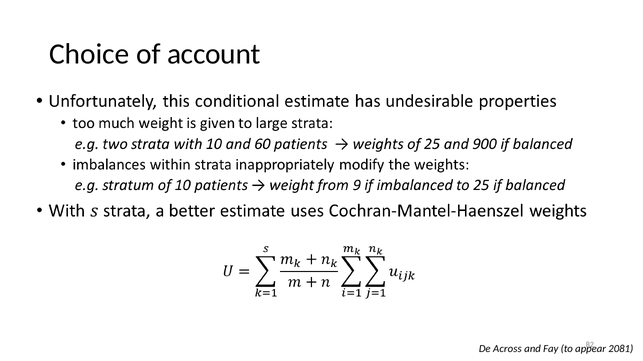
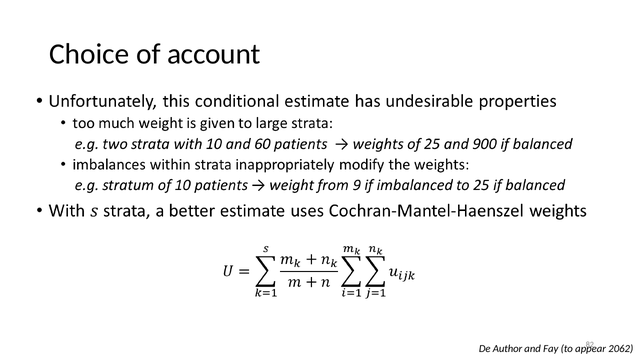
Across: Across -> Author (508, 349)
2081: 2081 -> 2062 (621, 349)
